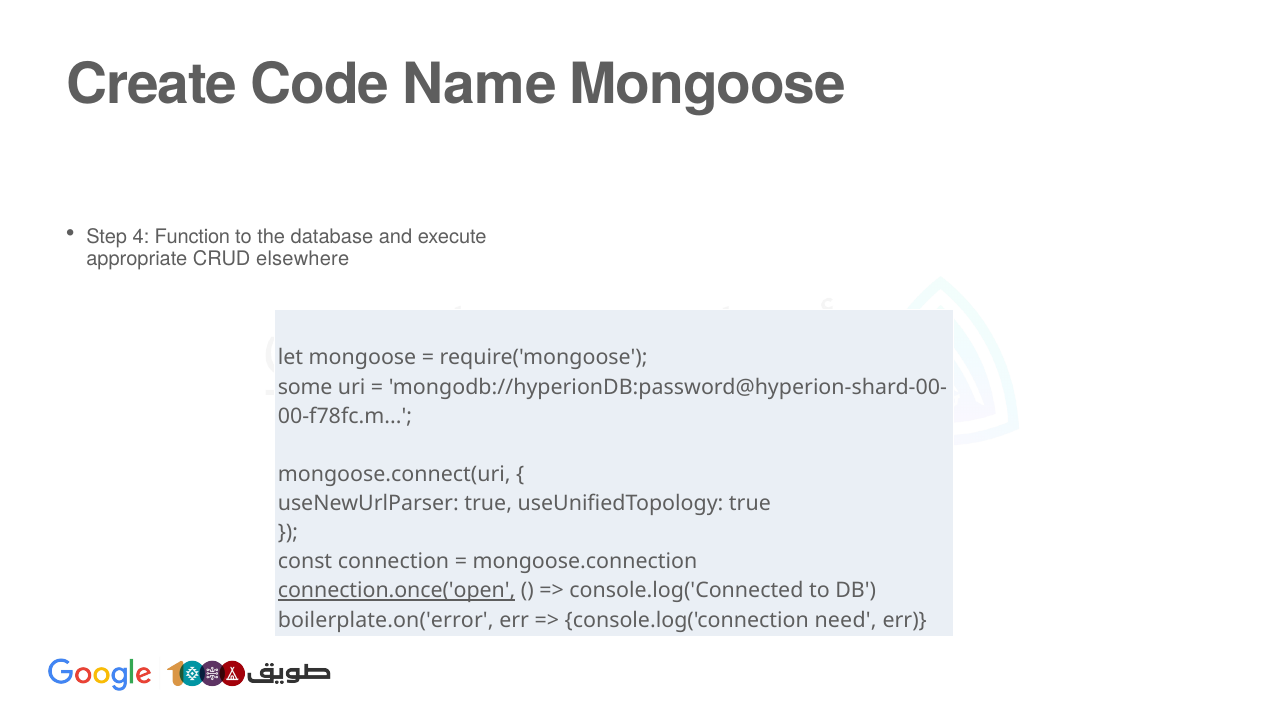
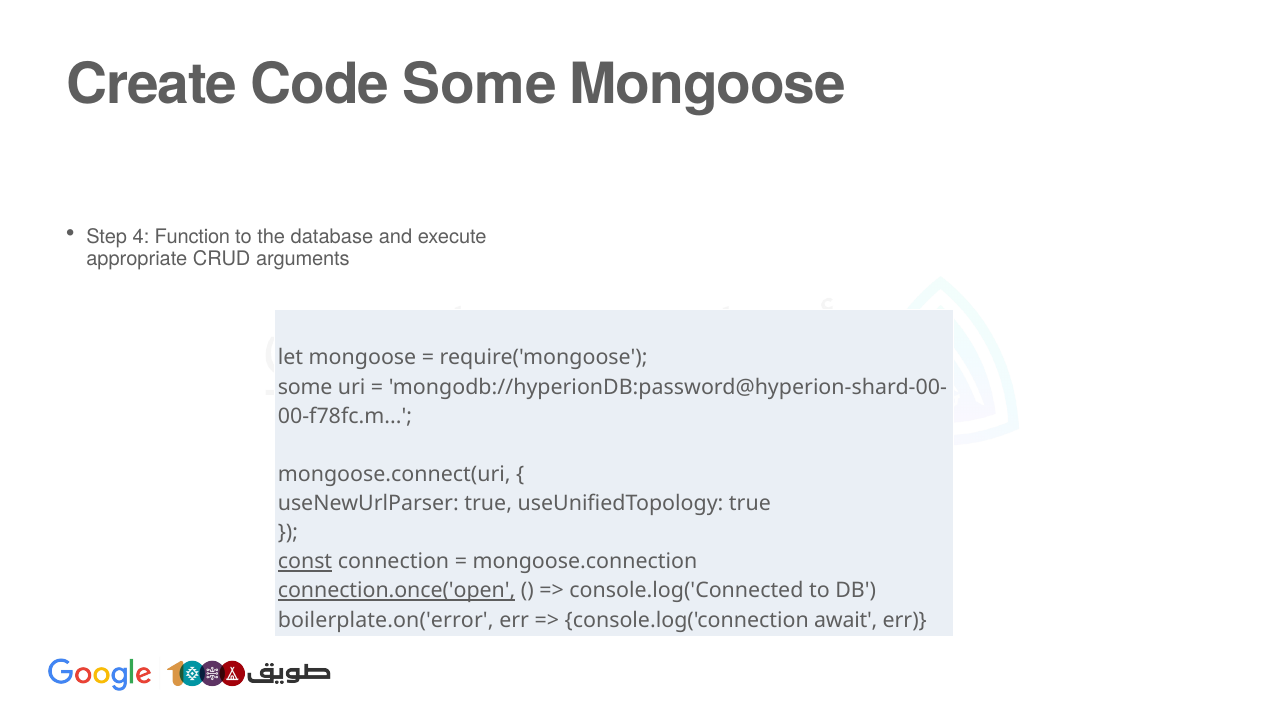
Code Name: Name -> Some (480, 84)
elsewhere: elsewhere -> arguments (303, 259)
const underline: none -> present (305, 562)
need: need -> await (846, 620)
